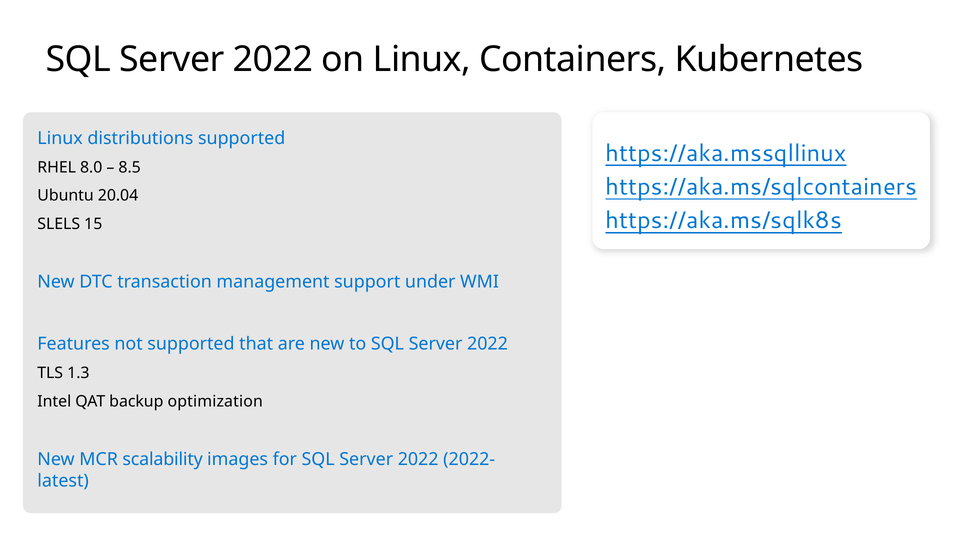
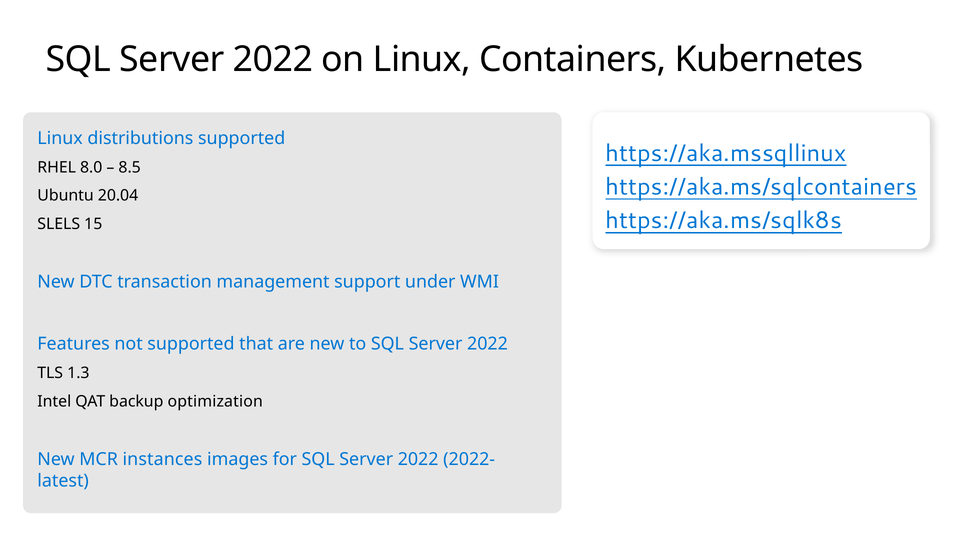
scalability: scalability -> instances (162, 460)
